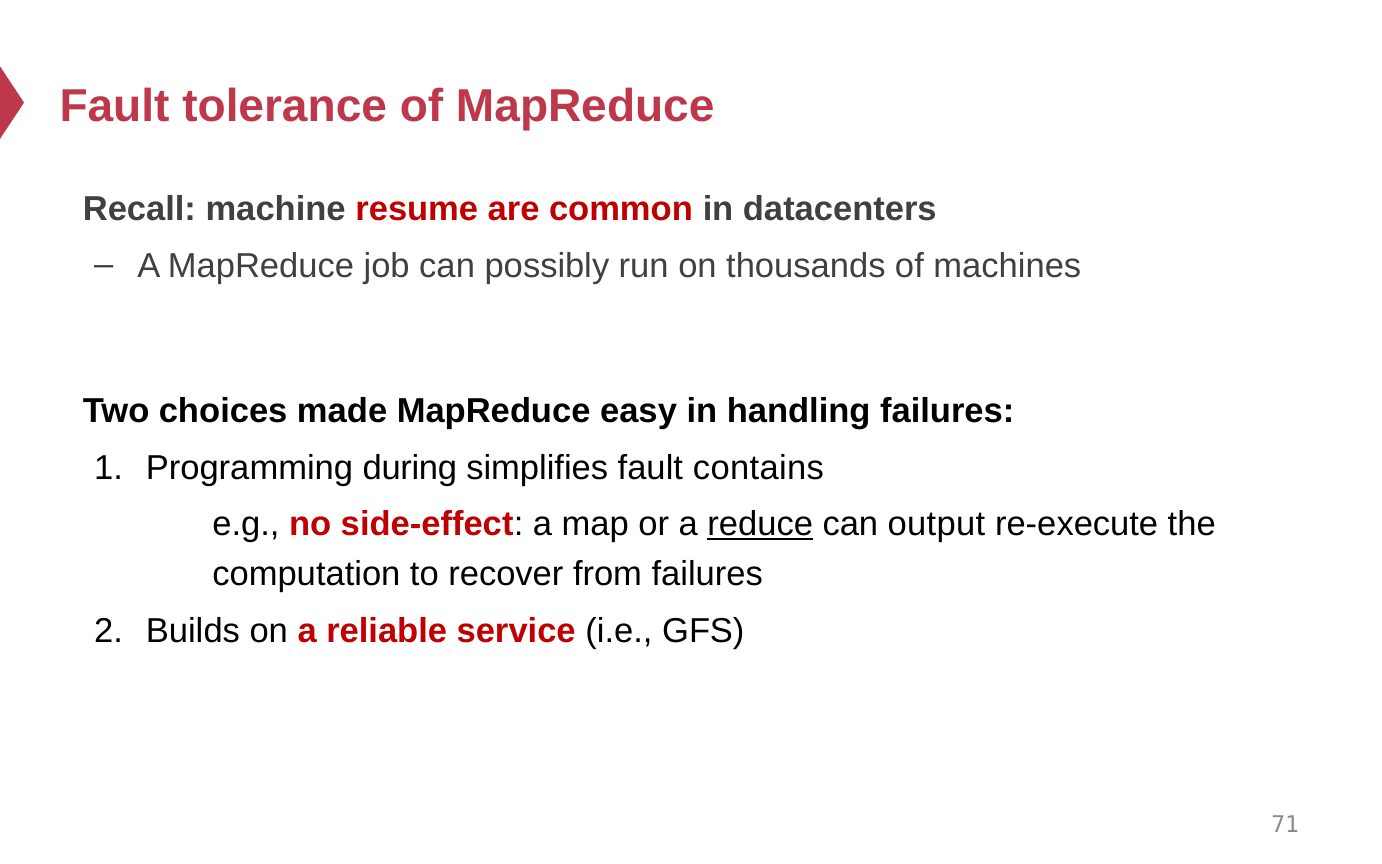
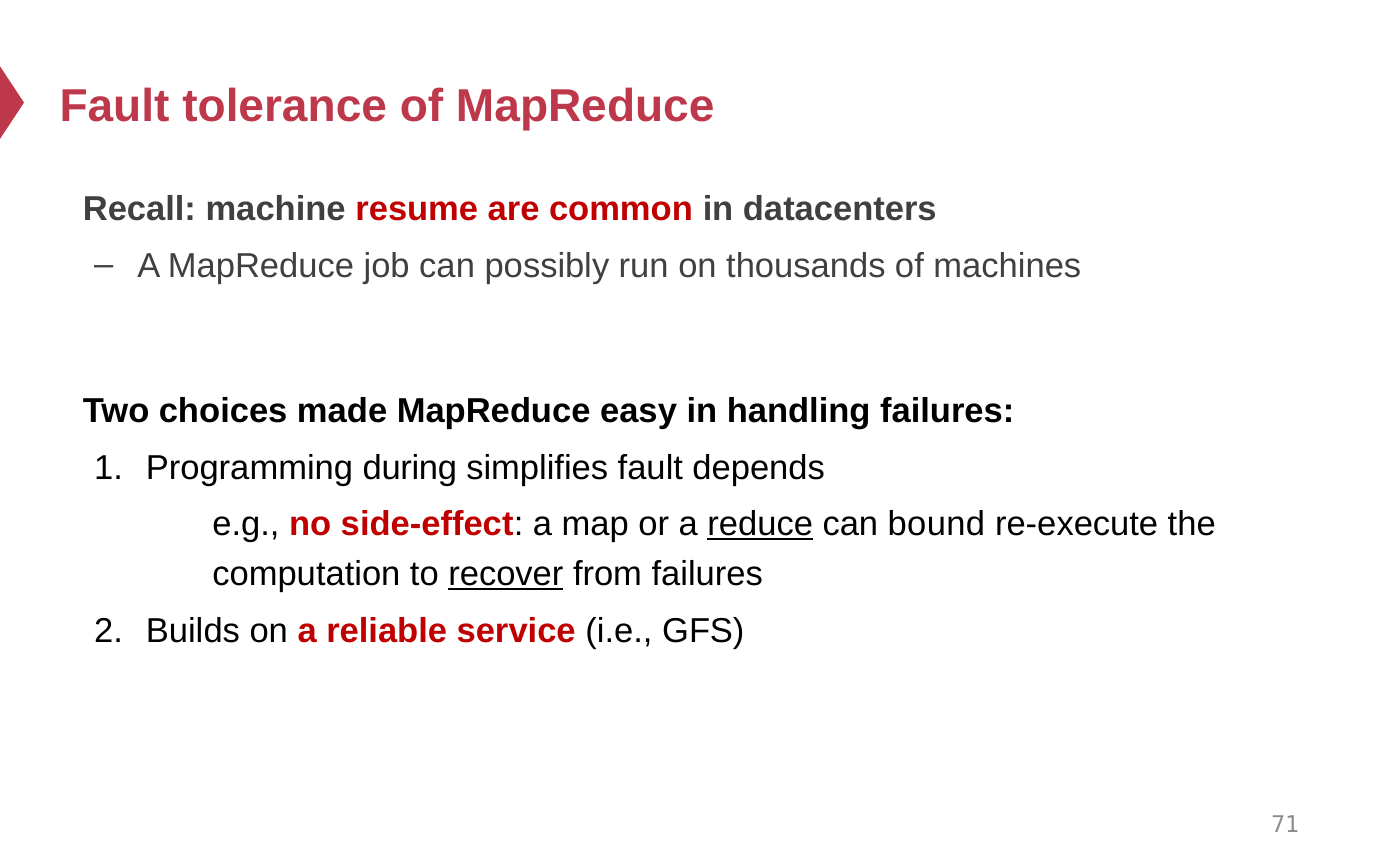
contains: contains -> depends (759, 468)
output: output -> bound (936, 524)
recover underline: none -> present (506, 574)
